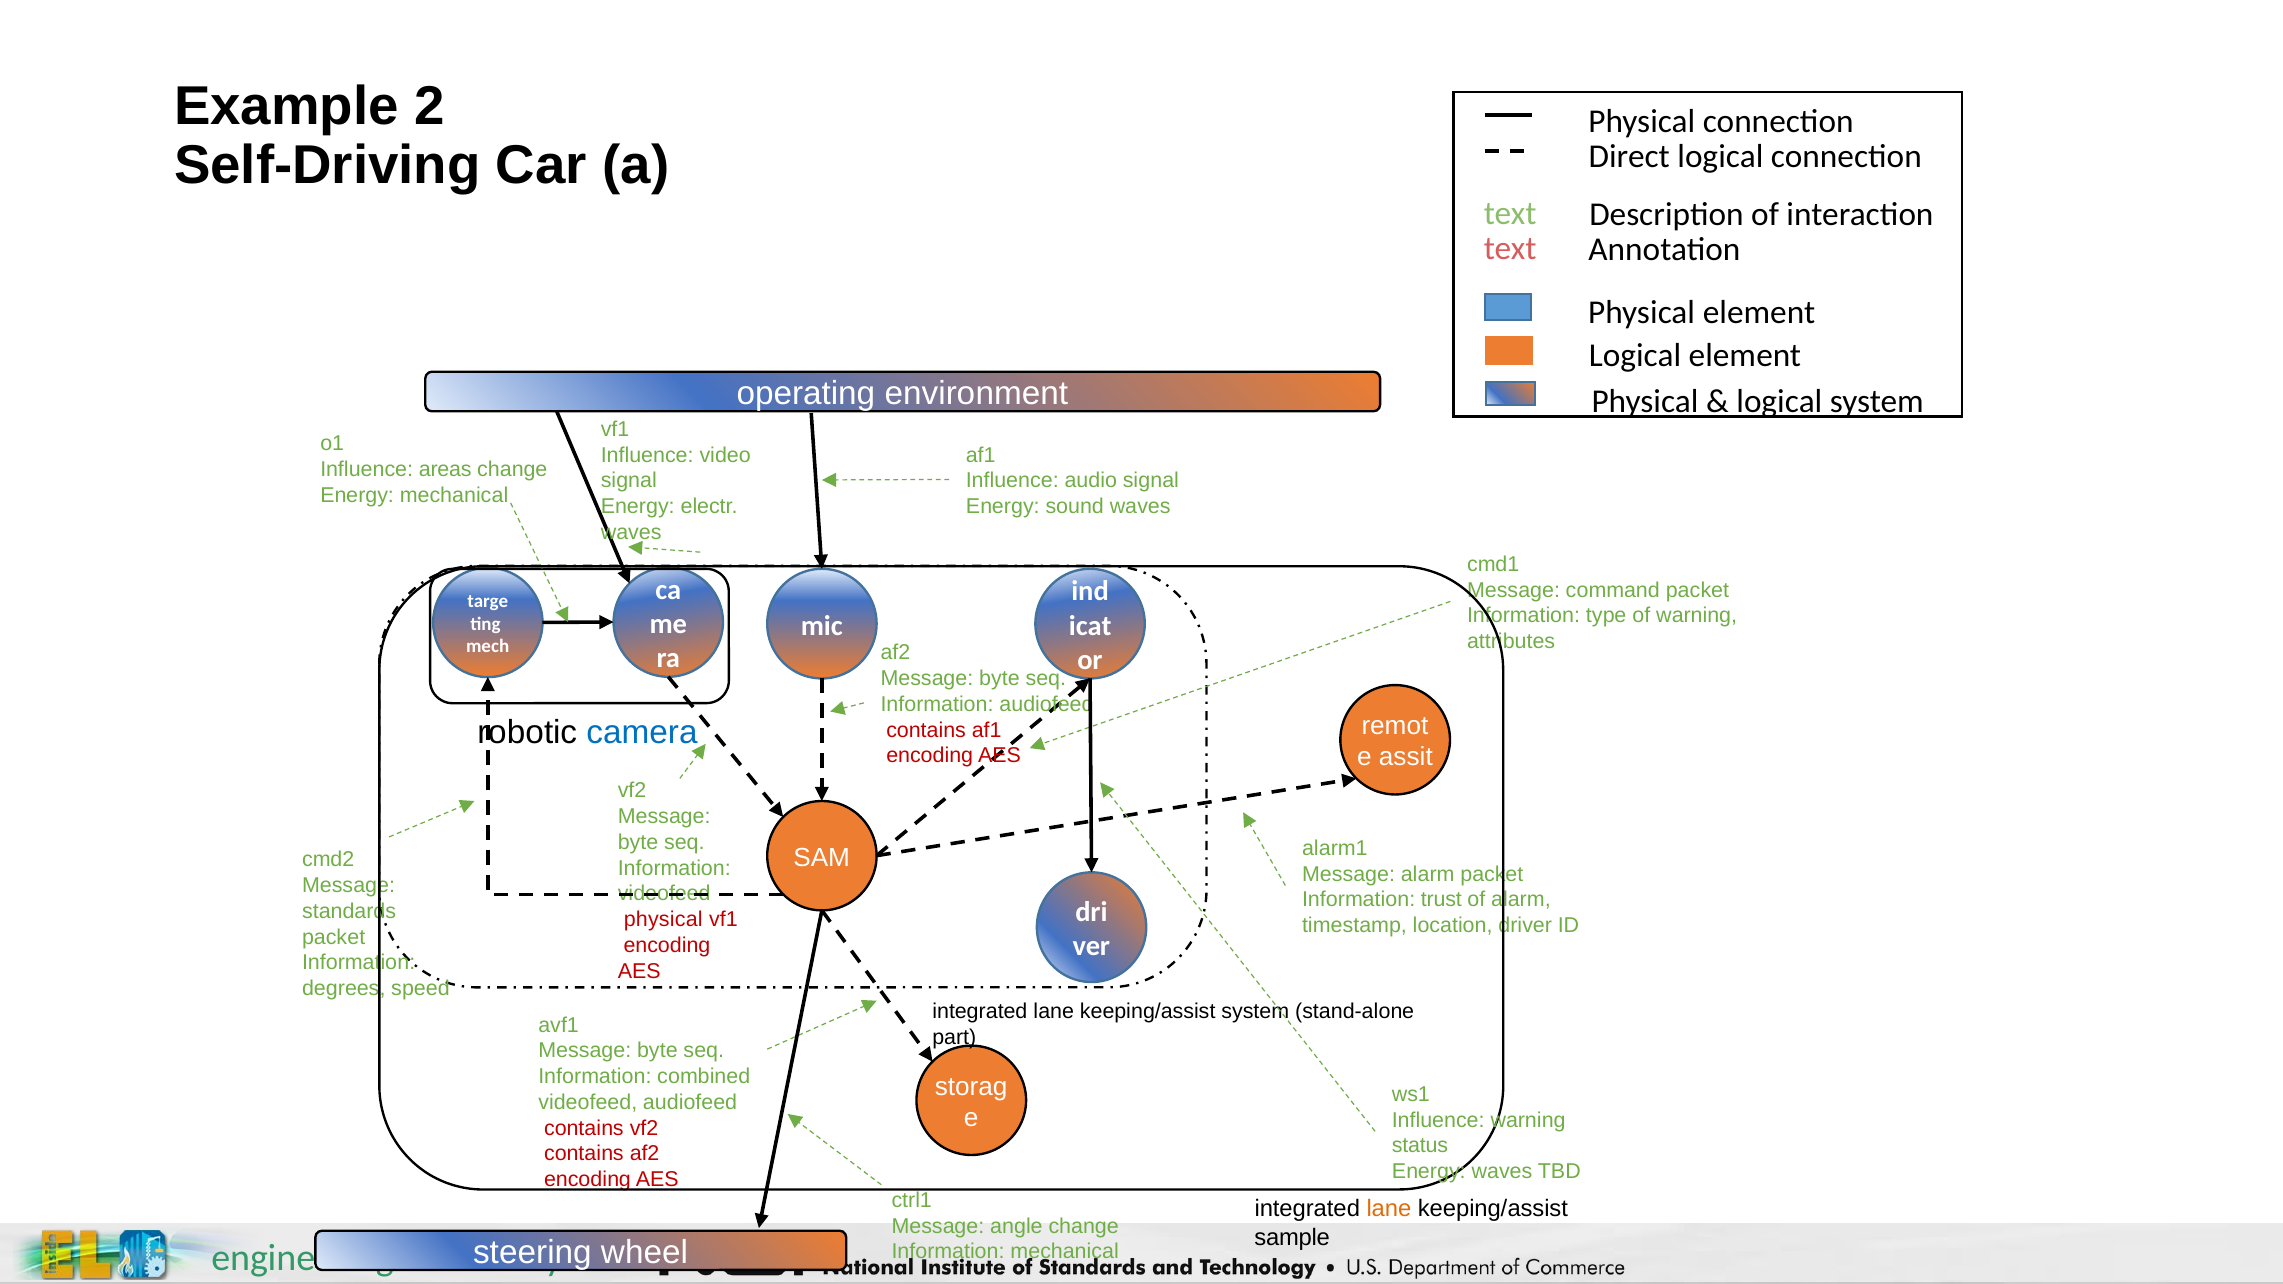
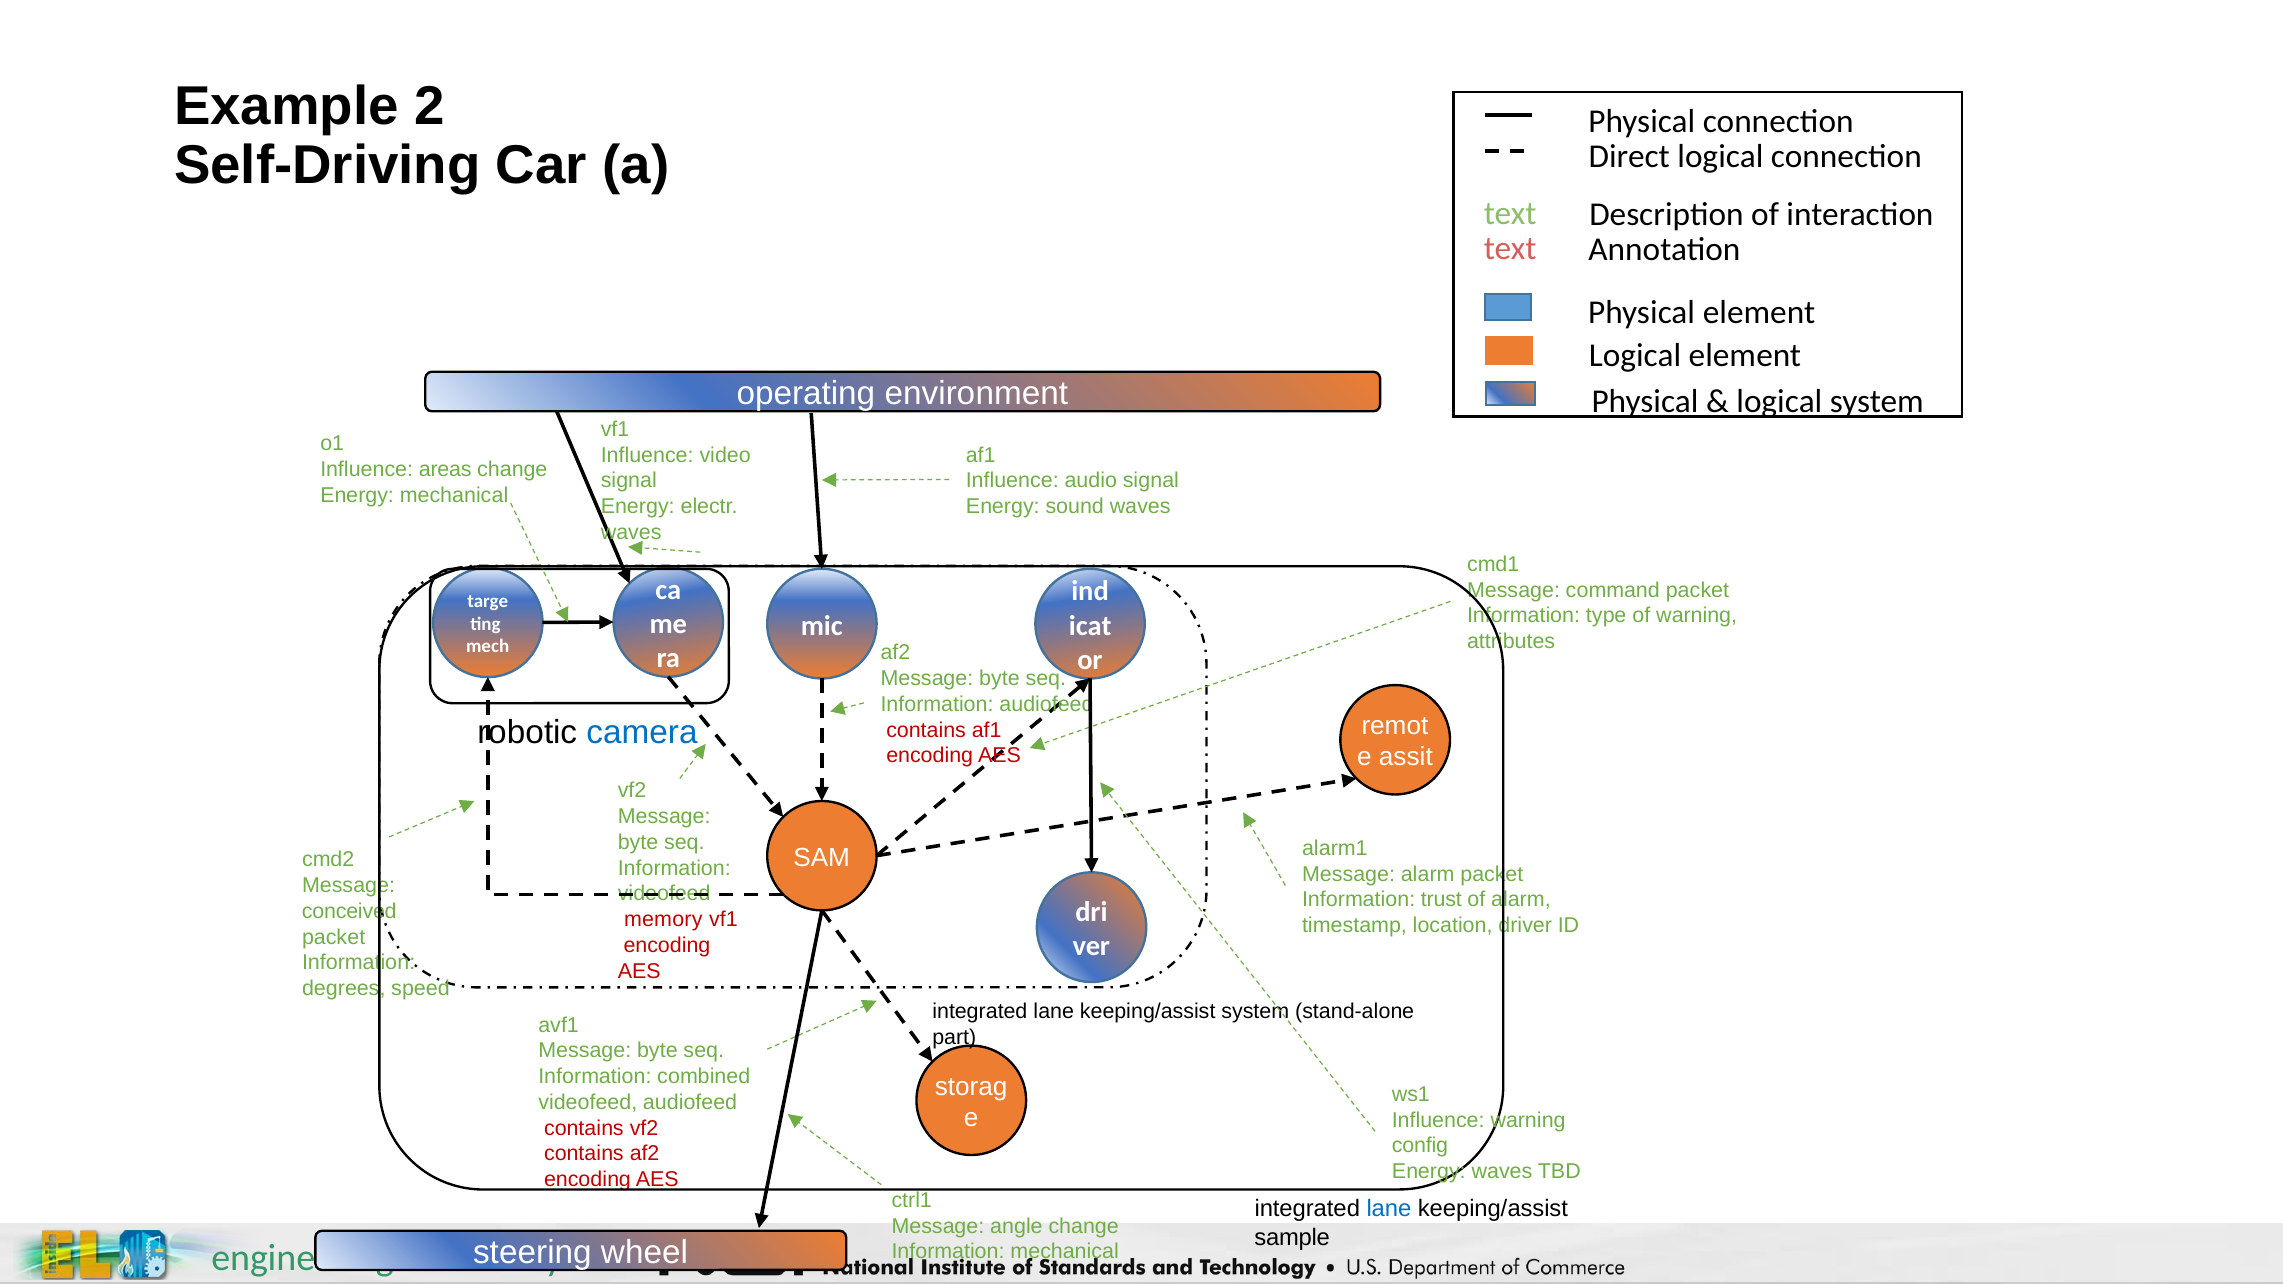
standards: standards -> conceived (349, 911)
physical: physical -> memory (663, 920)
status: status -> config (1420, 1146)
lane colour: orange -> blue (1389, 1209)
